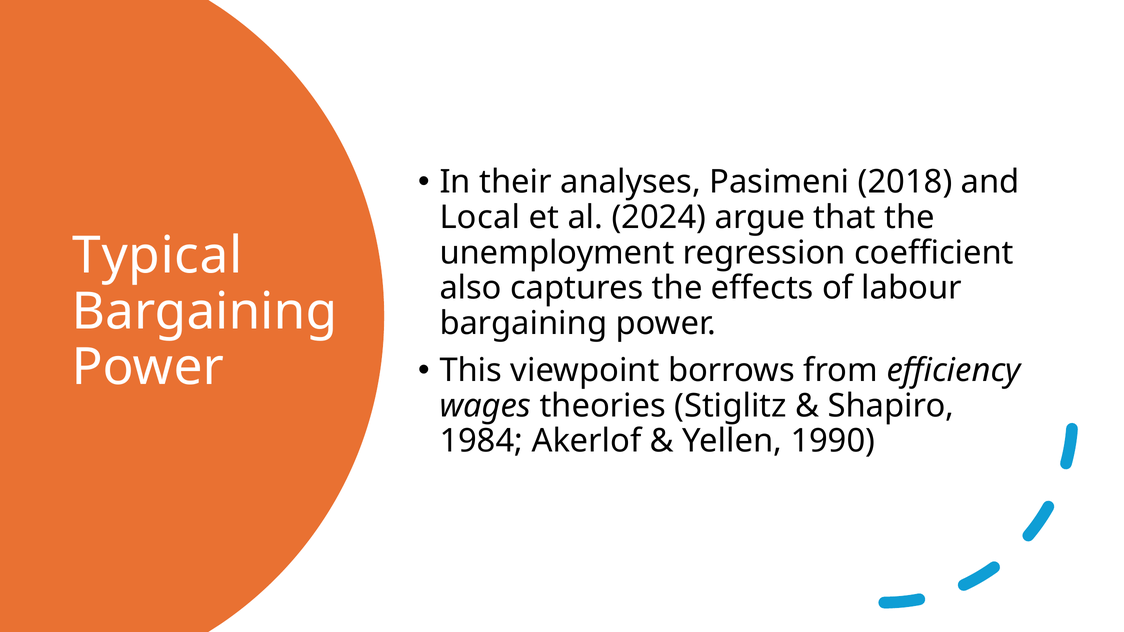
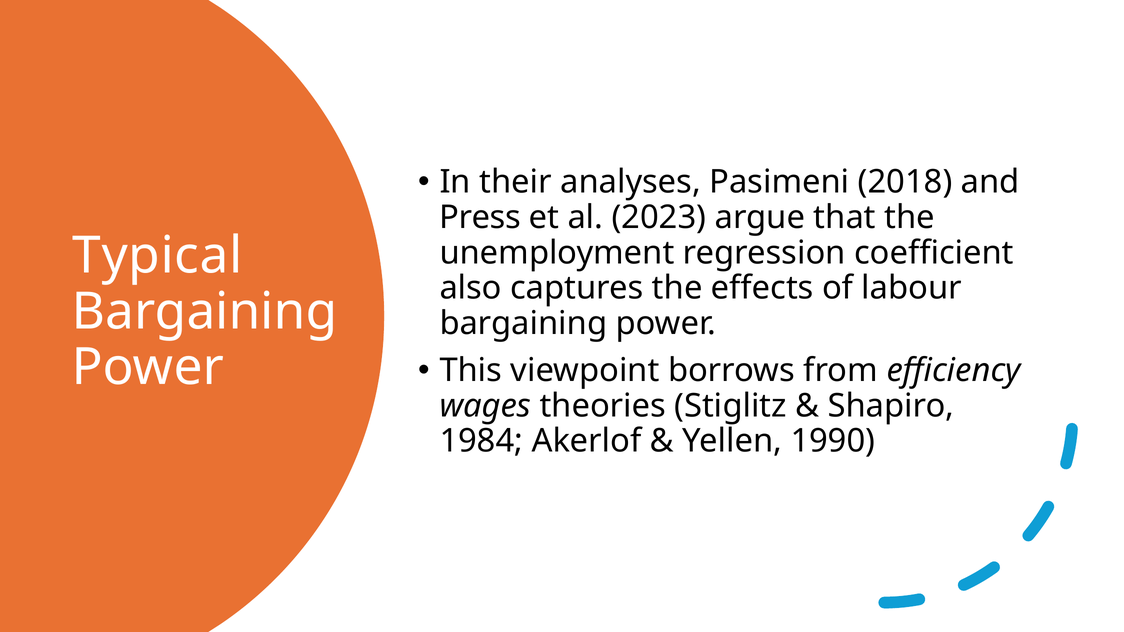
Local: Local -> Press (480, 218)
2024: 2024 -> 2023 (659, 218)
